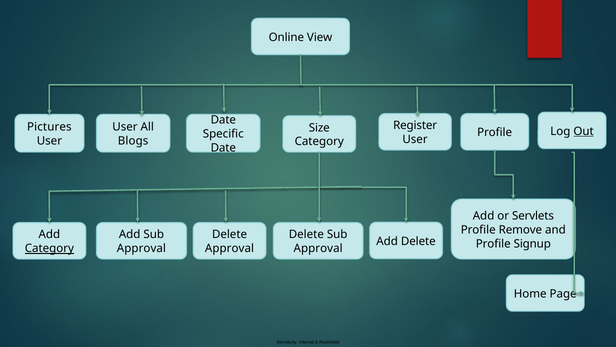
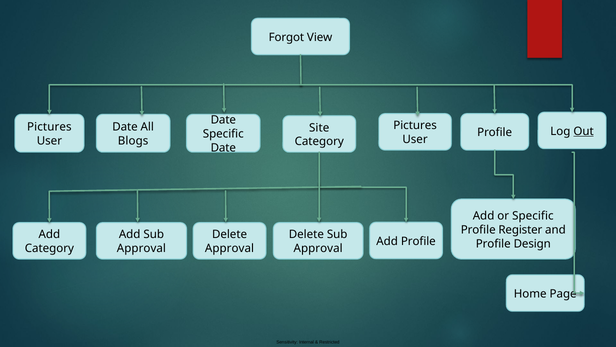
Online: Online -> Forgot (286, 37)
Register: Register -> Pictures (415, 125)
User: User -> Date (125, 127)
Size: Size -> Site (319, 128)
or Servlets: Servlets -> Specific (533, 216)
Remove: Remove -> Register (520, 229)
Add Delete: Delete -> Profile (418, 241)
Signup: Signup -> Design (532, 243)
Category underline: present -> none (49, 248)
